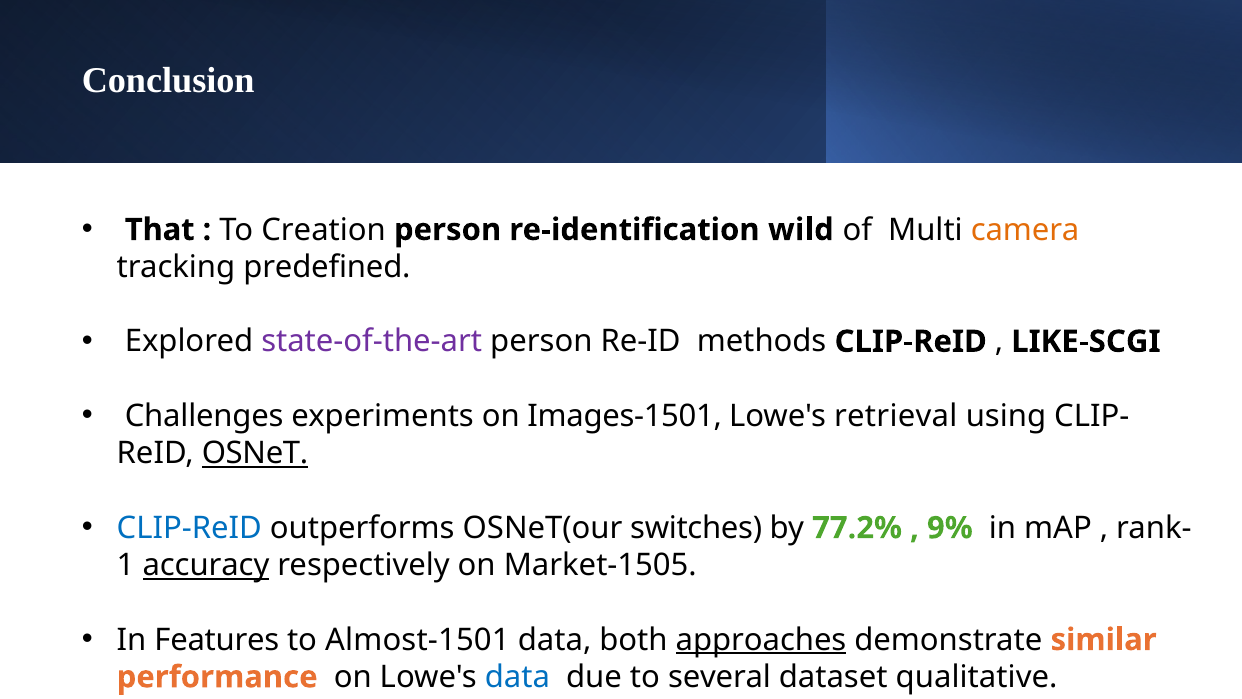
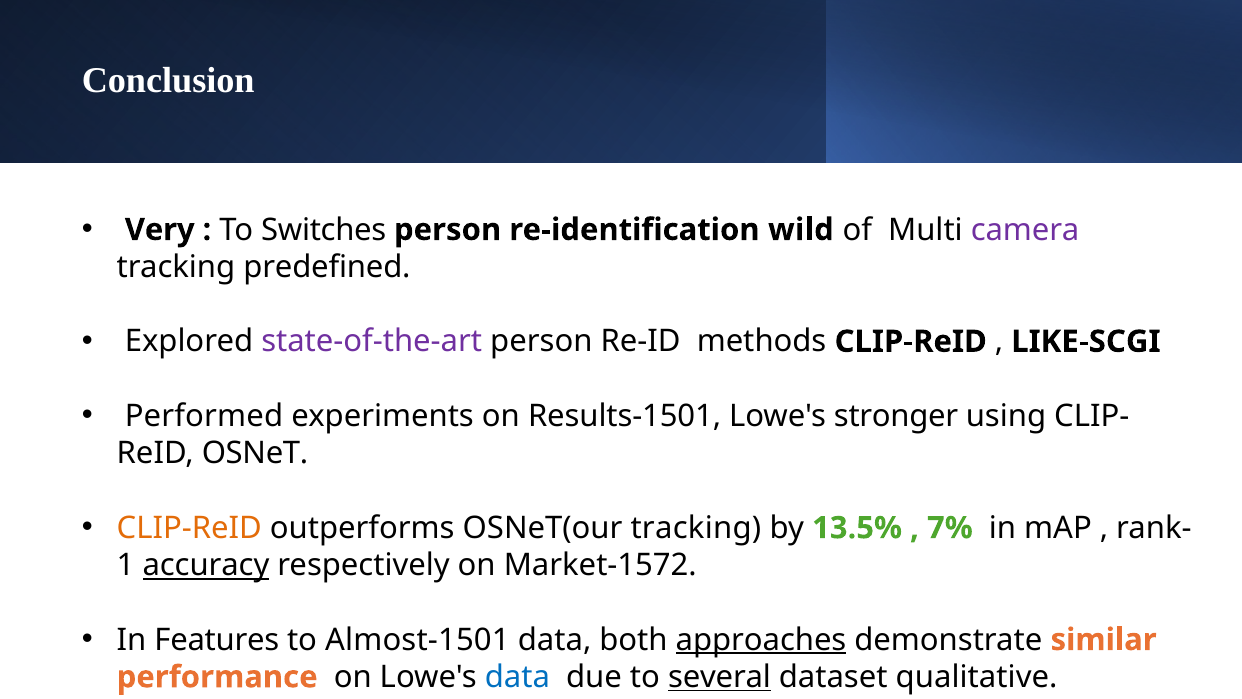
That: That -> Very (160, 230)
Creation: Creation -> Switches (324, 230)
camera colour: orange -> purple (1025, 230)
Challenges: Challenges -> Performed (204, 416)
Images-1501: Images-1501 -> Results-1501 (625, 416)
retrieval: retrieval -> stronger (896, 416)
OSNeT underline: present -> none (255, 453)
CLIP-ReID colour: blue -> orange (189, 528)
OSNeT(our switches: switches -> tracking (696, 528)
77.2%: 77.2% -> 13.5% (857, 528)
9%: 9% -> 7% (950, 528)
Market-1505: Market-1505 -> Market-1572 (600, 565)
several underline: none -> present (719, 677)
